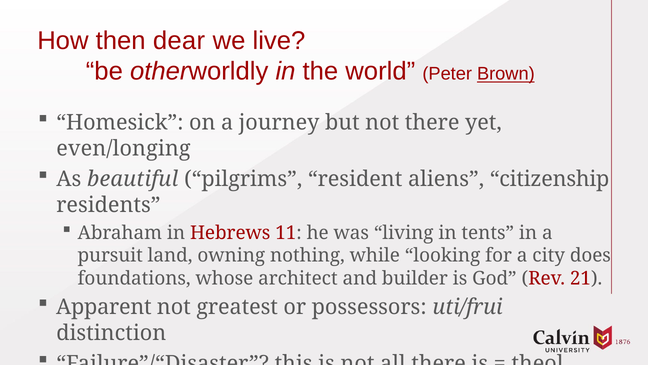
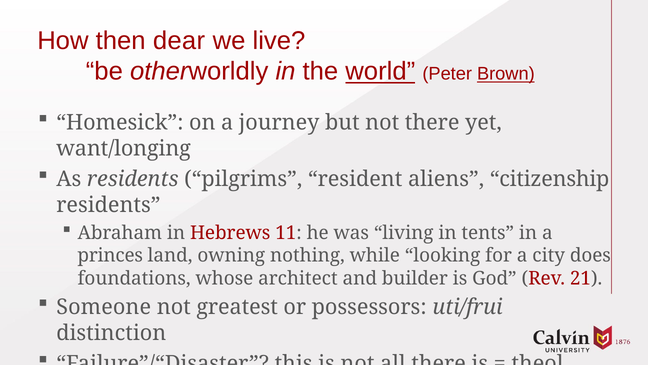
world underline: none -> present (380, 71)
even/longing: even/longing -> want/longing (124, 148)
As beautiful: beautiful -> residents (133, 179)
pursuit: pursuit -> princes (110, 255)
Apparent: Apparent -> Someone (104, 307)
